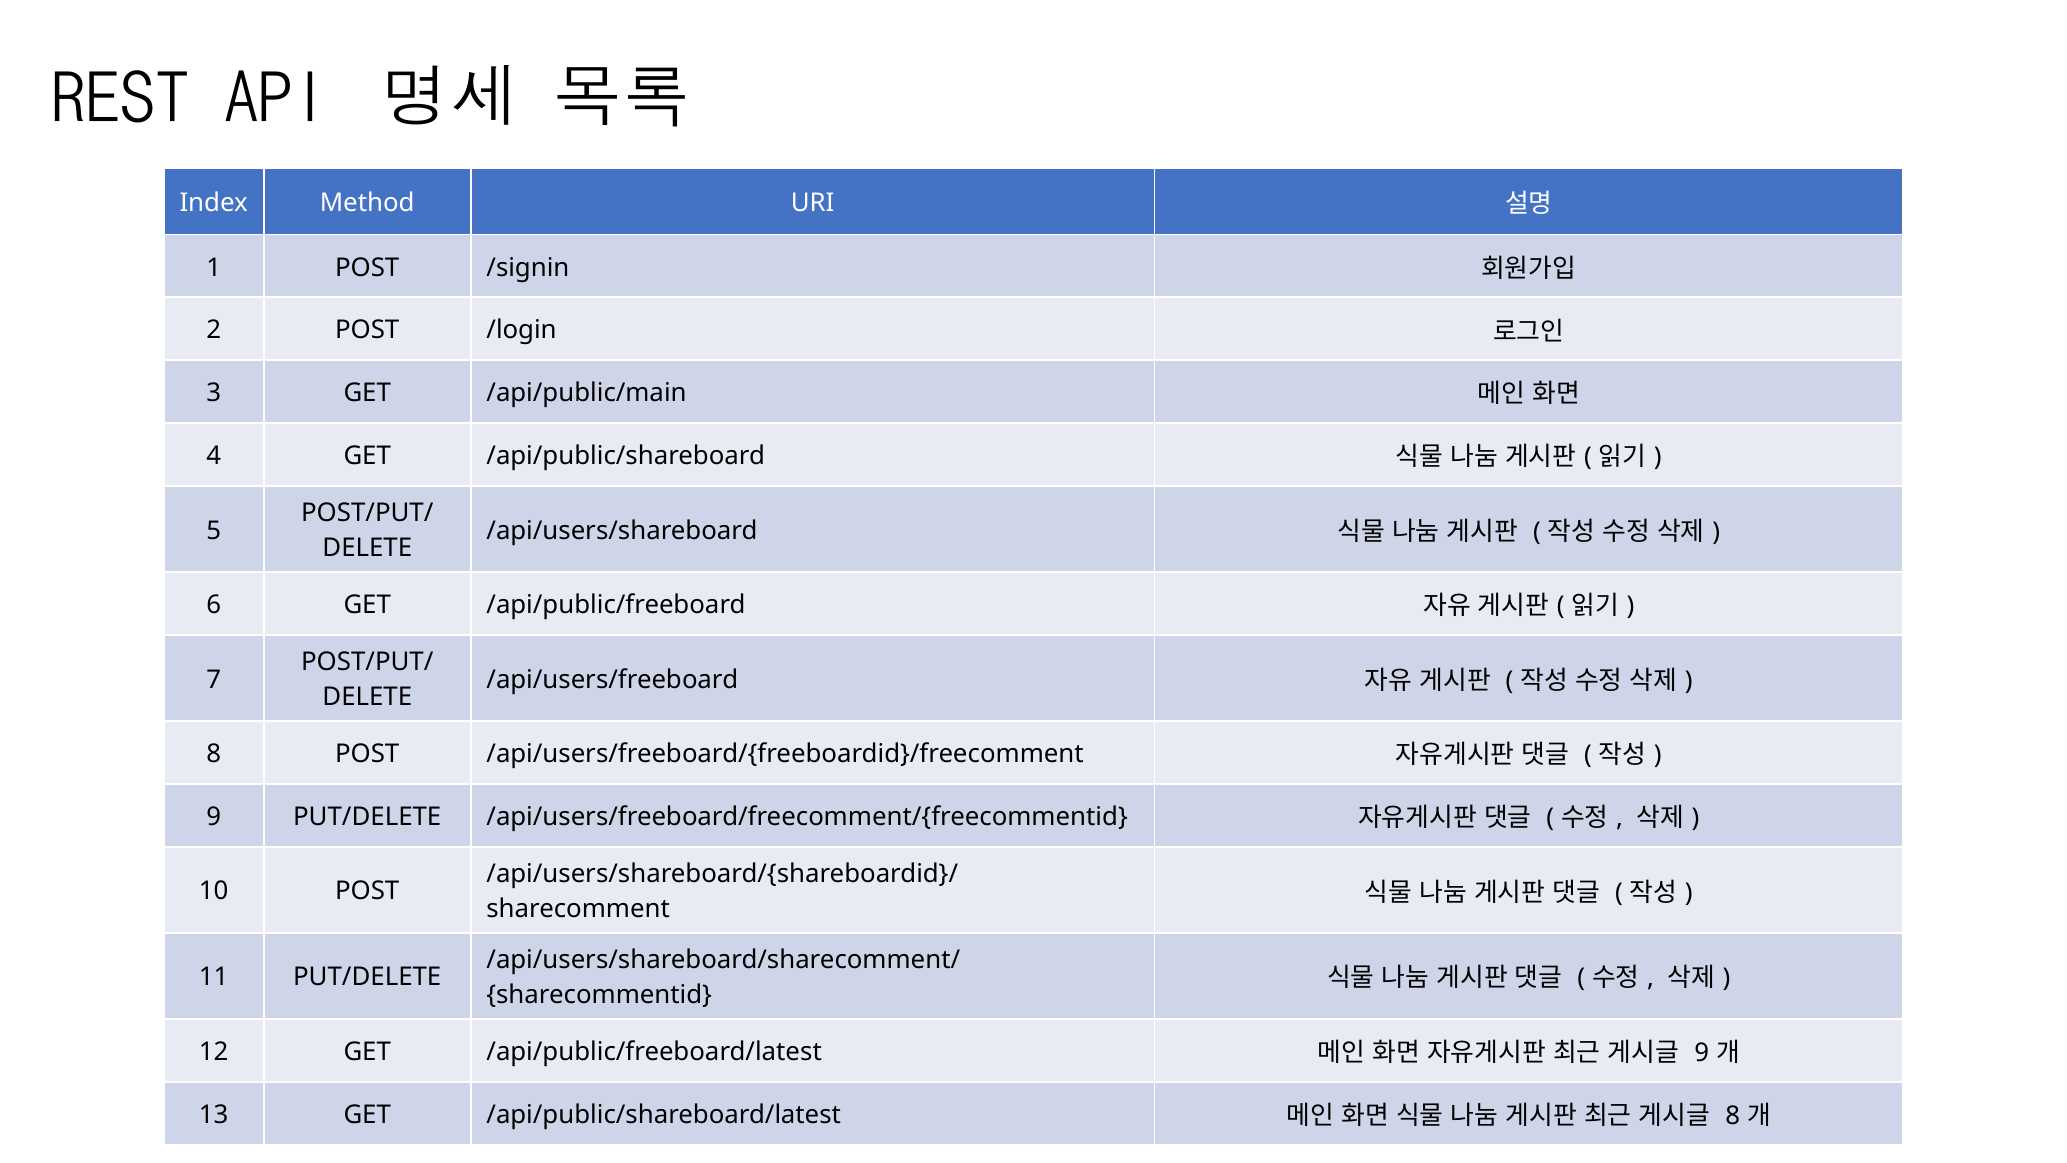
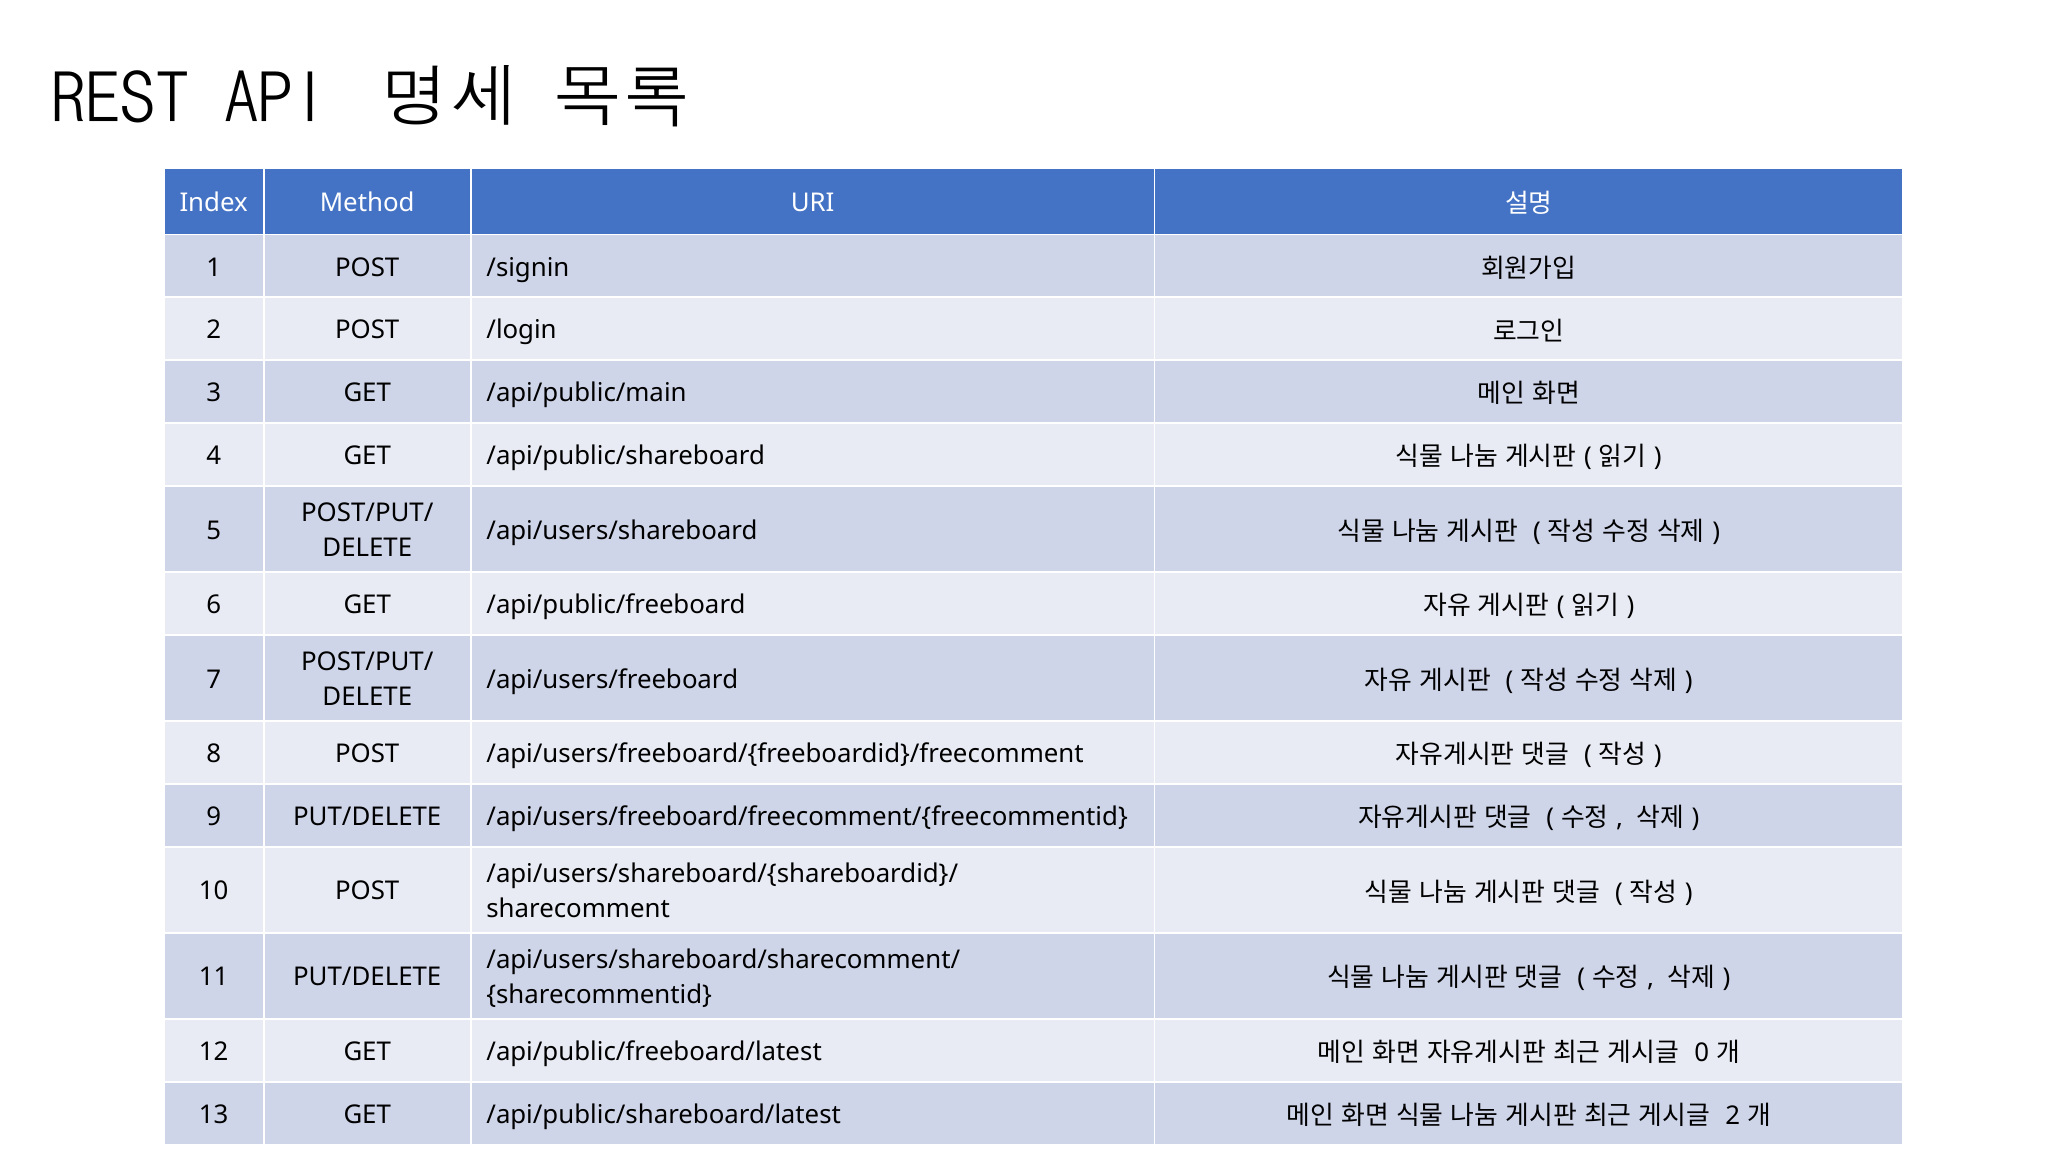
9: 9 -> 0 (1702, 1053)
8: 8 -> 2 (1733, 1115)
